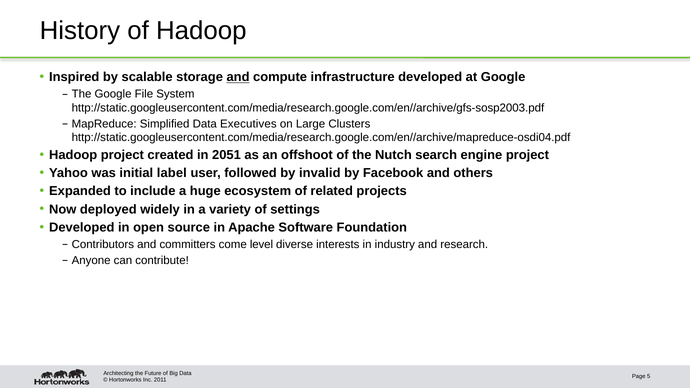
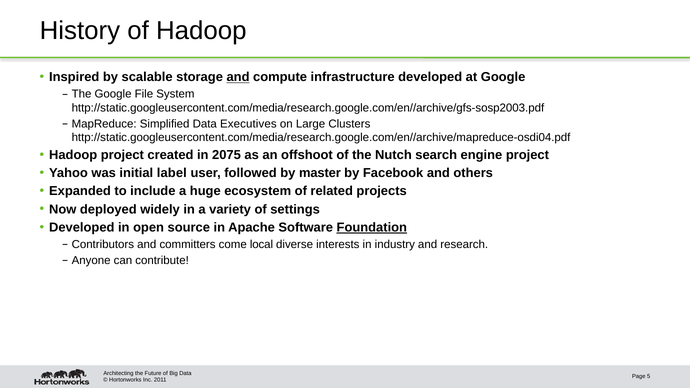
2051: 2051 -> 2075 (226, 155)
invalid: invalid -> master (320, 173)
Foundation underline: none -> present (372, 228)
level: level -> local (261, 244)
